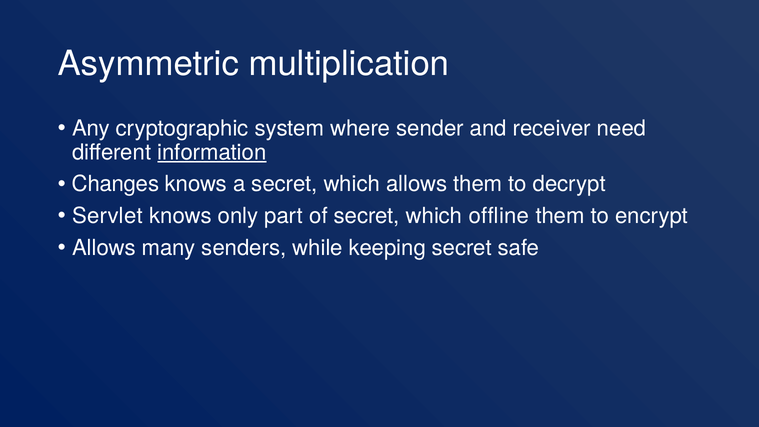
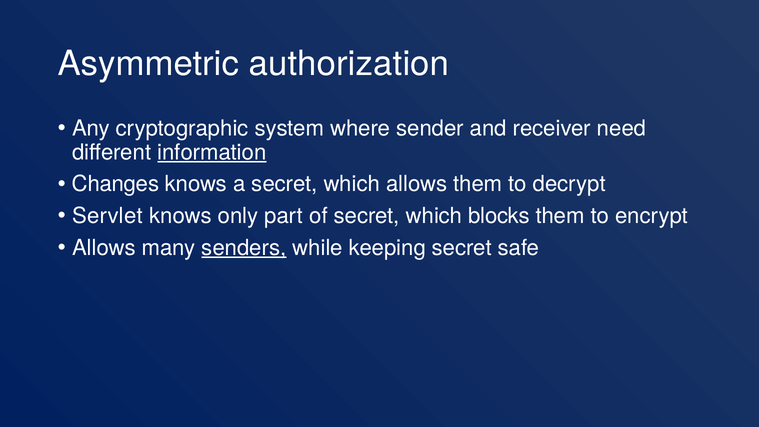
multiplication: multiplication -> authorization (349, 64)
offline: offline -> blocks (499, 216)
senders underline: none -> present (244, 248)
